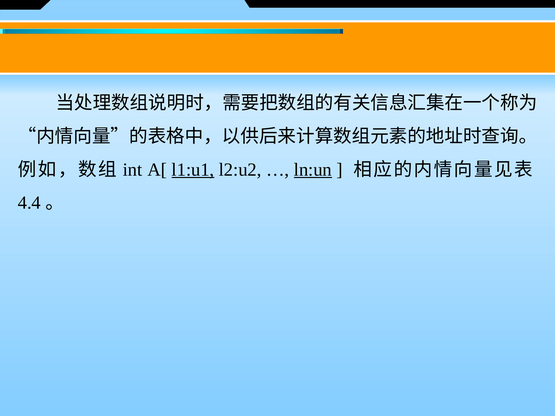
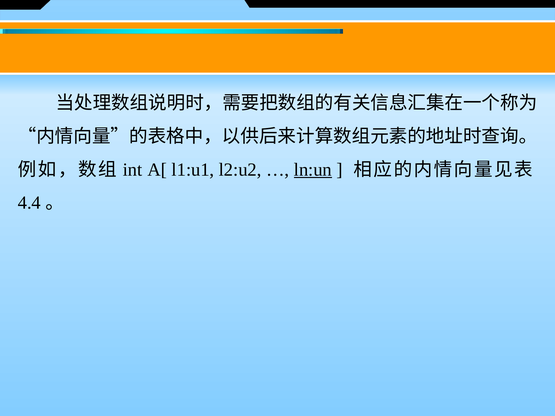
l1:u1 underline: present -> none (193, 170)
